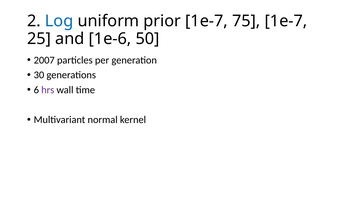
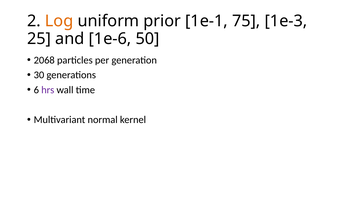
Log colour: blue -> orange (59, 21)
prior 1e-7: 1e-7 -> 1e-1 (206, 21)
75 1e-7: 1e-7 -> 1e-3 (286, 21)
2007: 2007 -> 2068 (44, 60)
